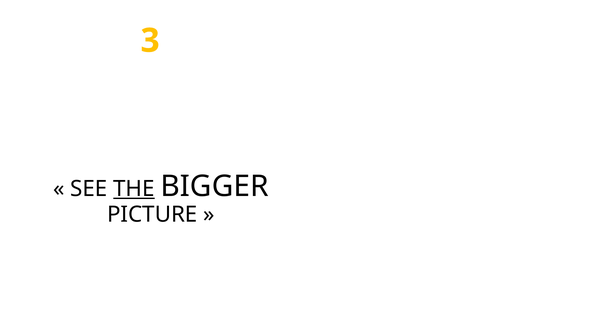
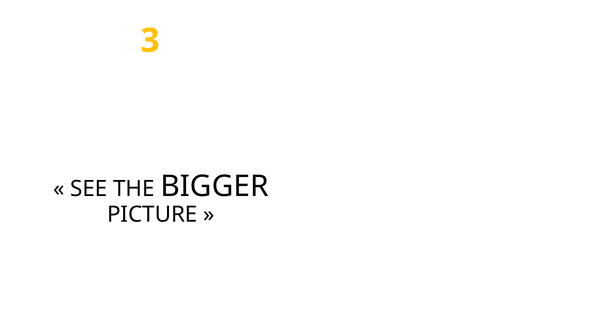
THE underline: present -> none (134, 189)
